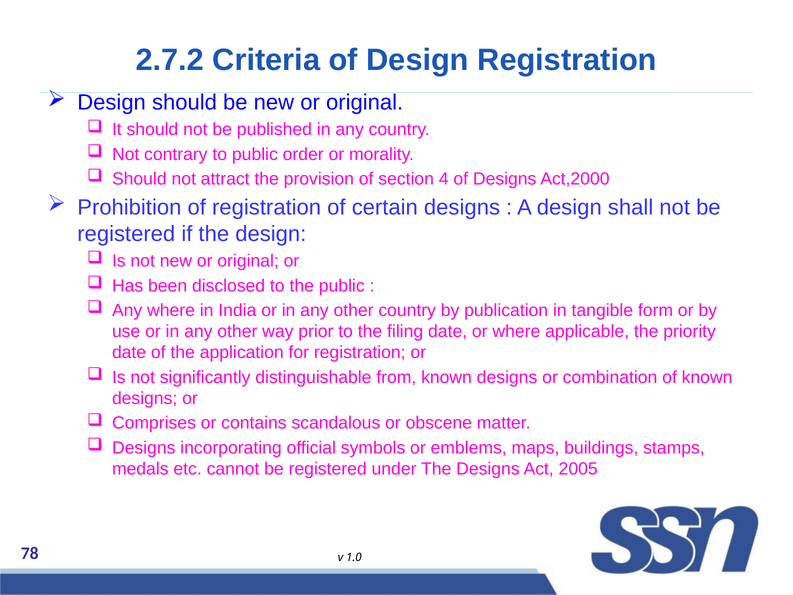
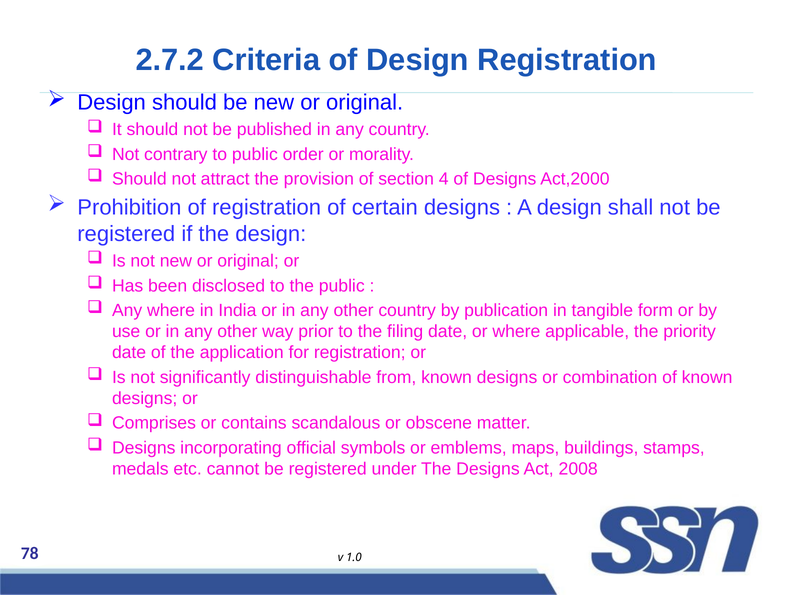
2005: 2005 -> 2008 (578, 469)
